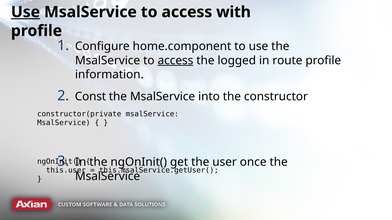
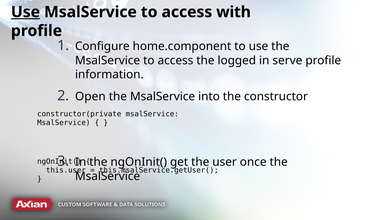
access underline: present -> none (175, 61)
route: route -> serve (287, 61)
Const: Const -> Open (90, 97)
